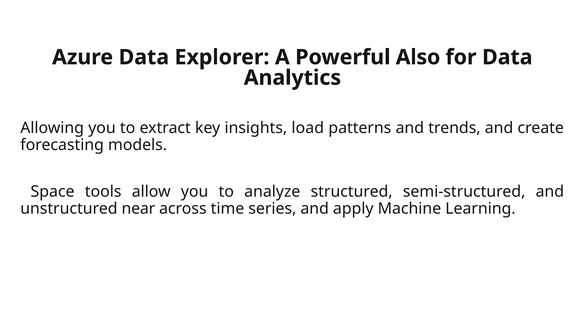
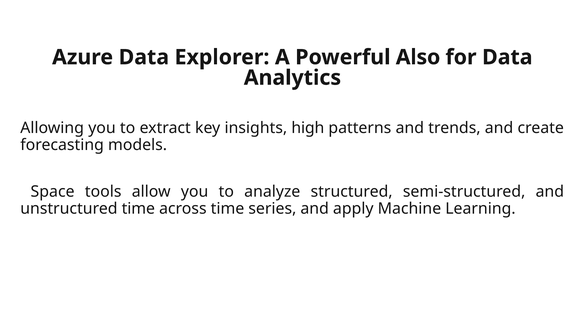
load: load -> high (308, 128)
unstructured near: near -> time (138, 209)
